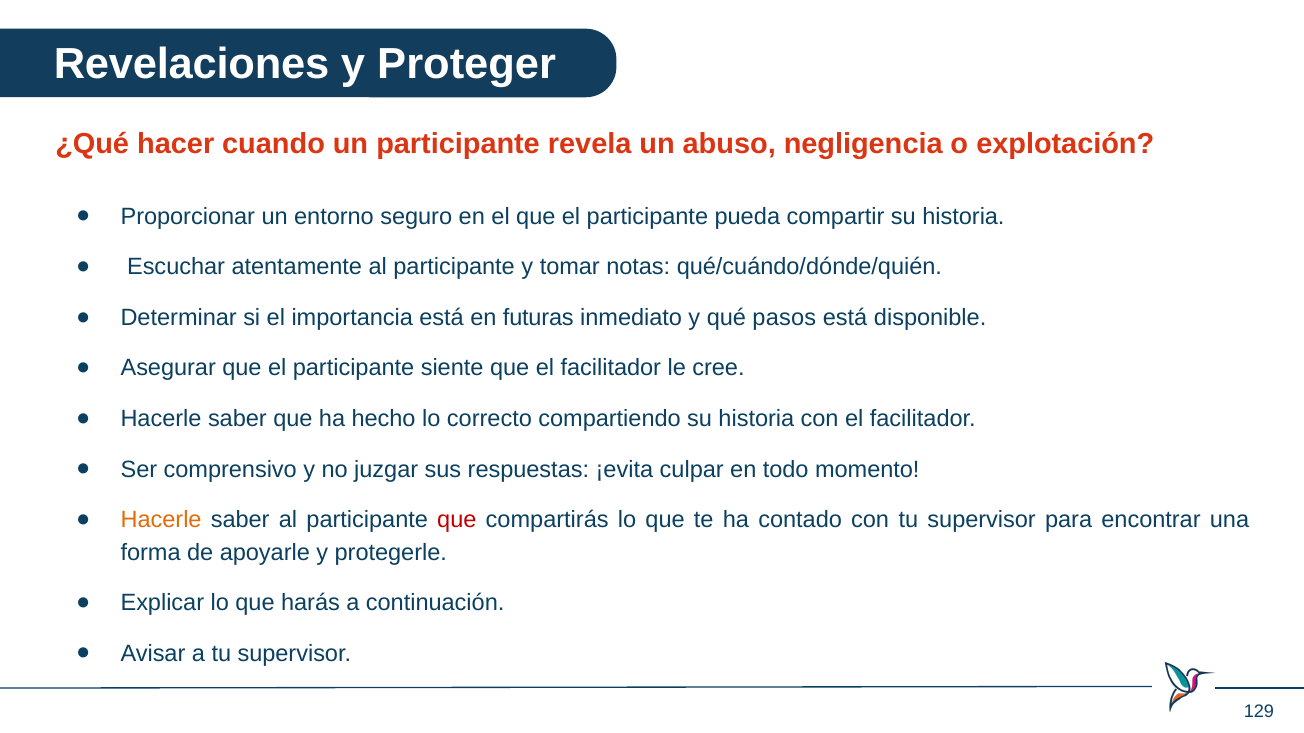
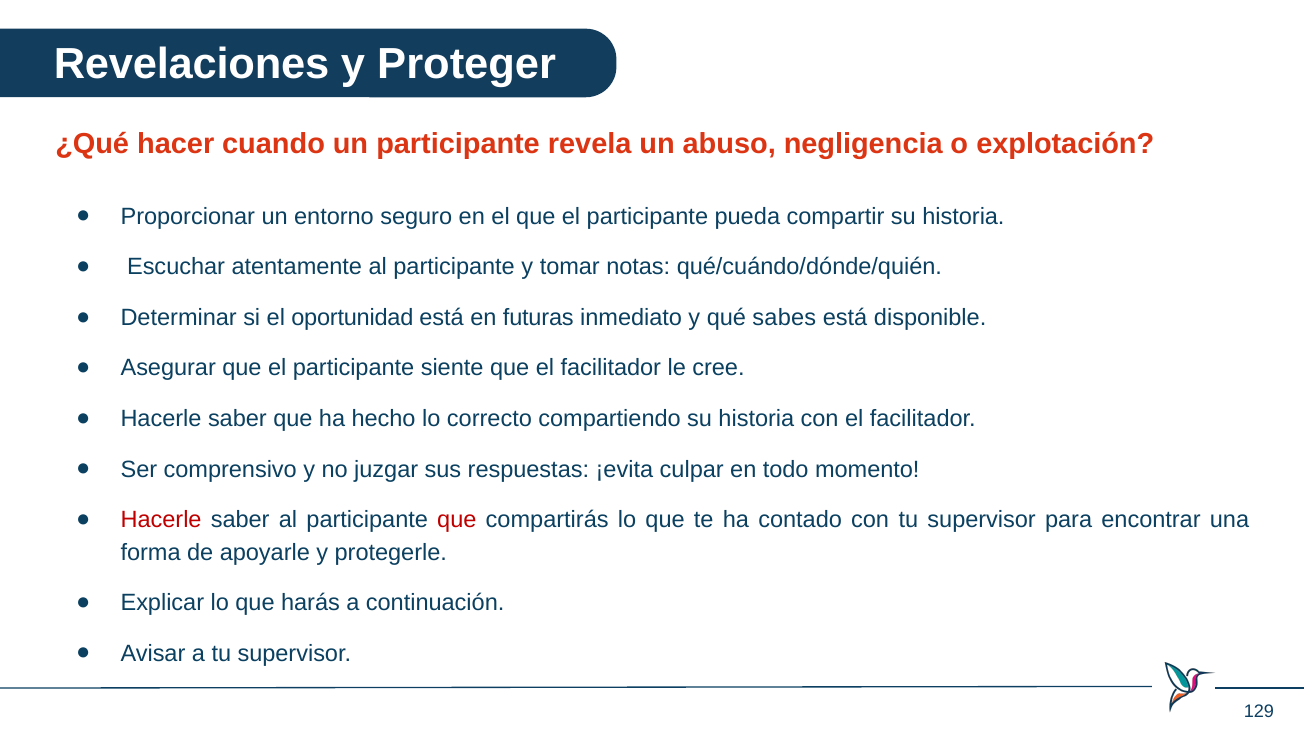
importancia: importancia -> oportunidad (352, 318)
pasos: pasos -> sabes (784, 318)
Hacerle colour: orange -> red (161, 520)
